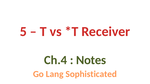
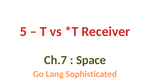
Ch.4: Ch.4 -> Ch.7 (56, 60)
Notes: Notes -> Space (91, 60)
